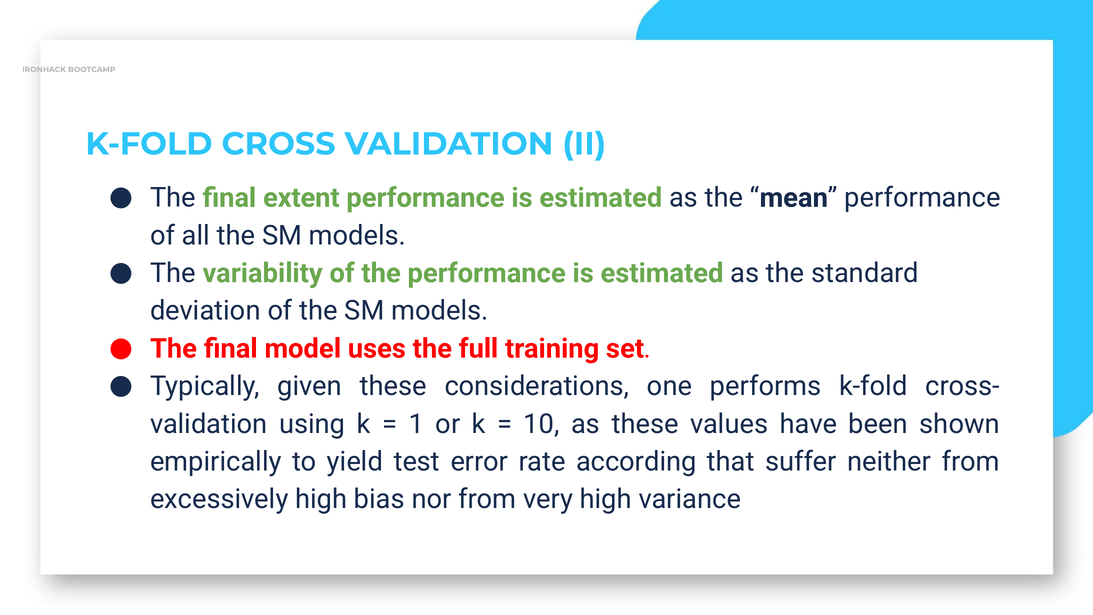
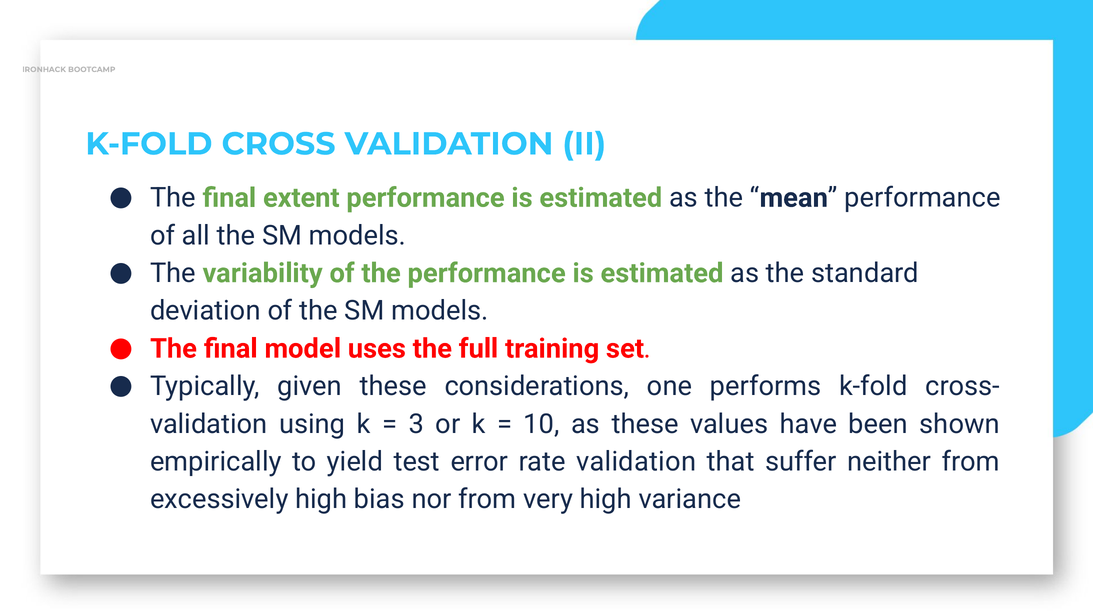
1: 1 -> 3 (416, 424)
rate according: according -> validation (636, 462)
